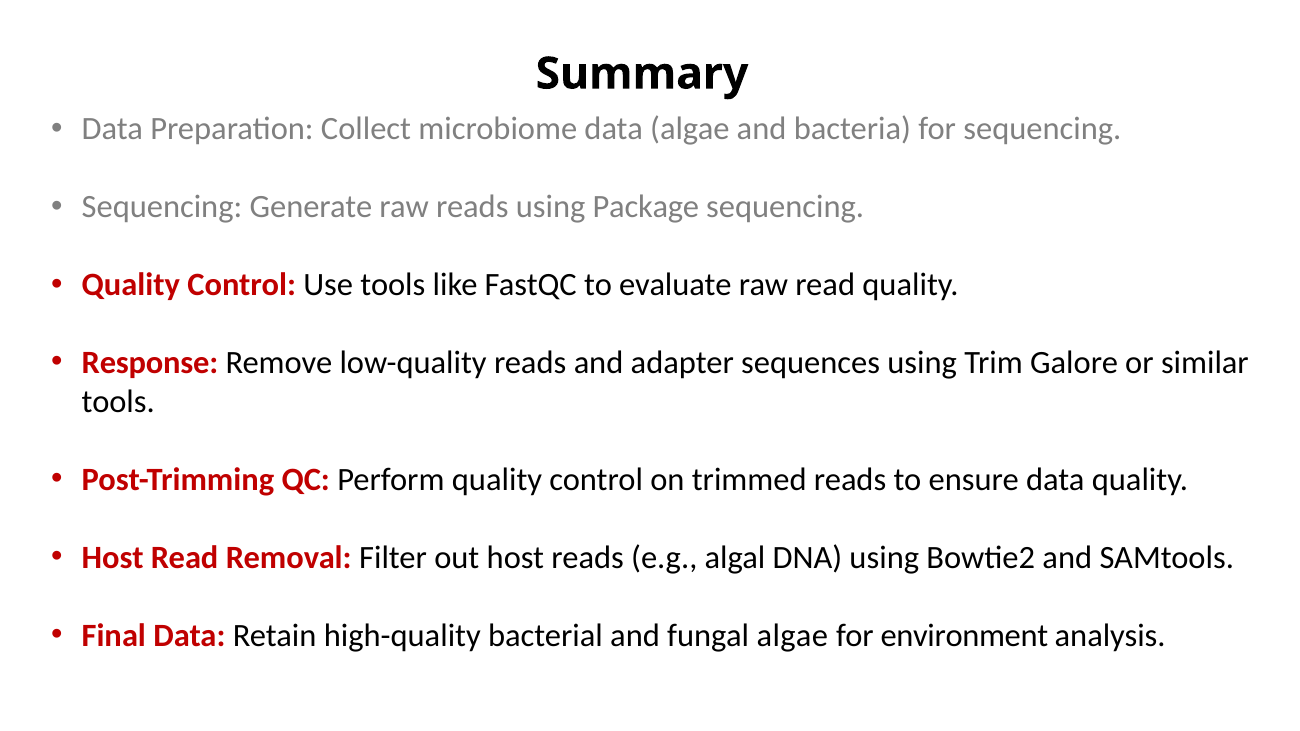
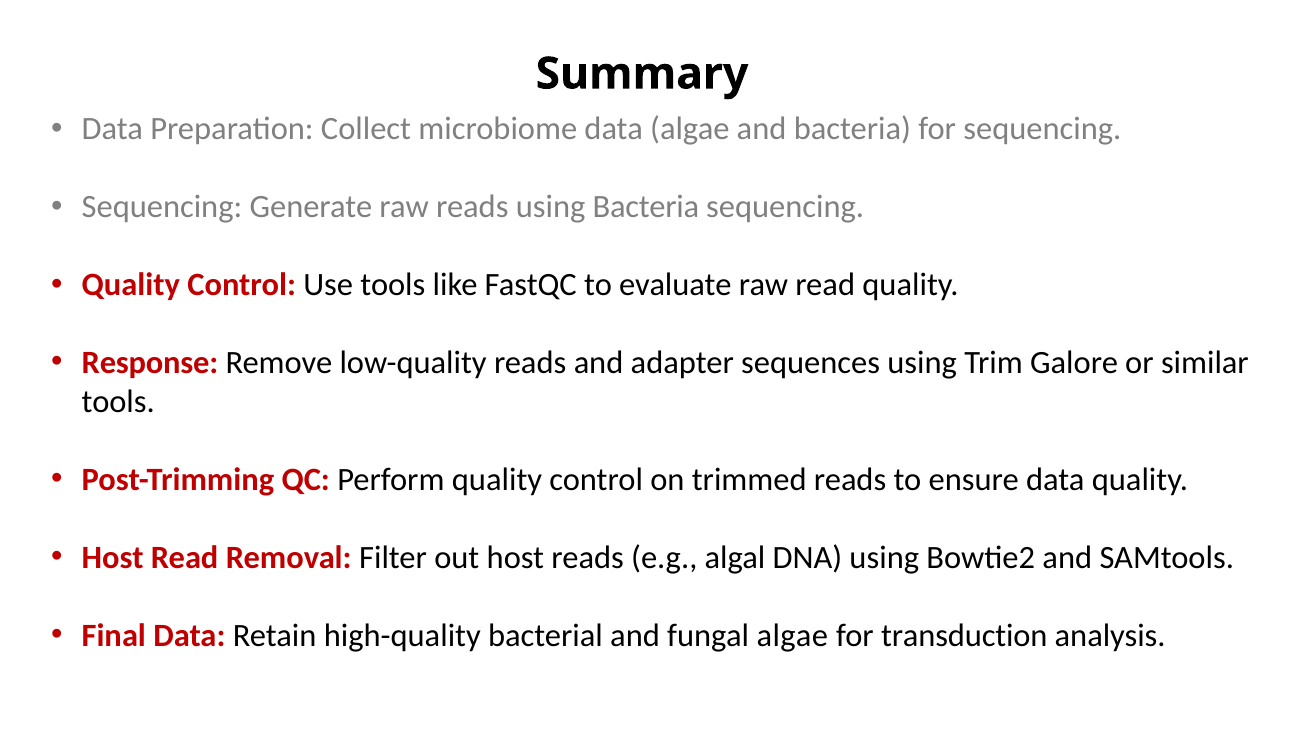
using Package: Package -> Bacteria (646, 207)
environment: environment -> transduction (964, 636)
